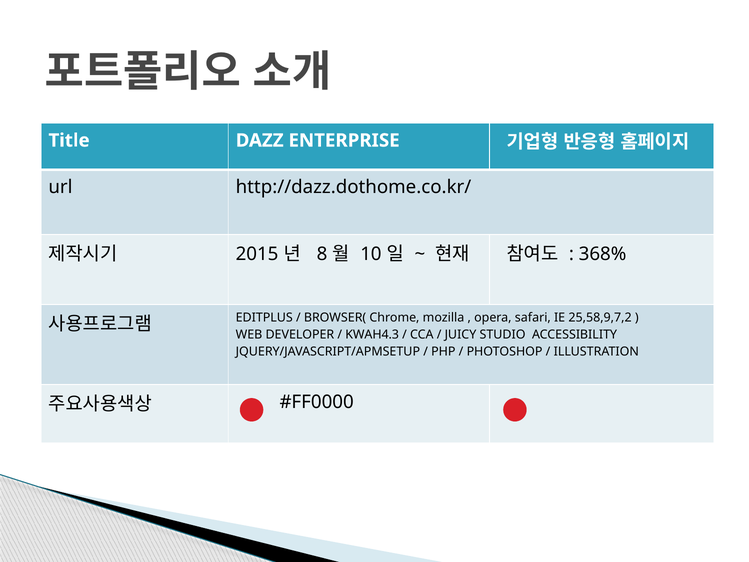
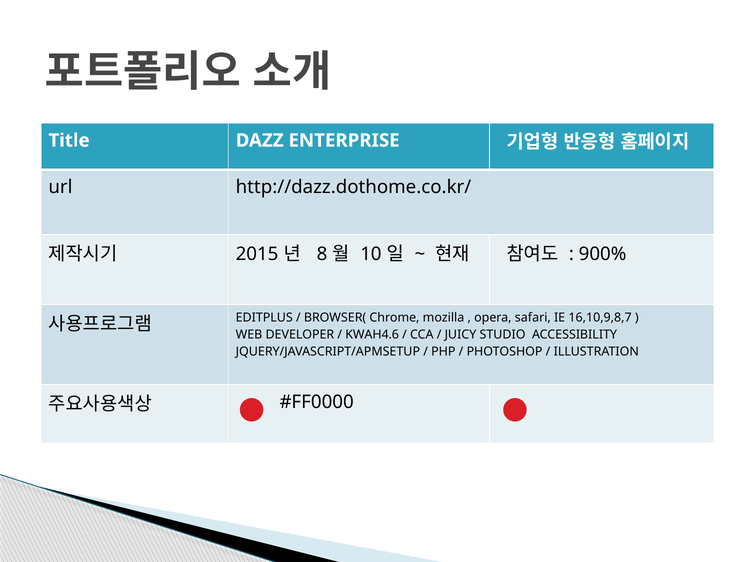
368%: 368% -> 900% (603, 254)
25,58,9,7,2: 25,58,9,7,2 -> 16,10,9,8,7 (600, 317)
KWAH4.3: KWAH4.3 -> KWAH4.6 (372, 334)
